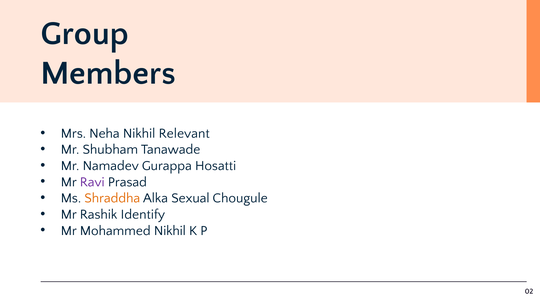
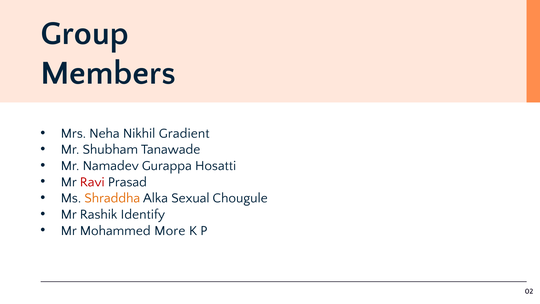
Relevant: Relevant -> Gradient (184, 133)
Ravi colour: purple -> red (92, 182)
Mohammed Nikhil: Nikhil -> More (170, 230)
